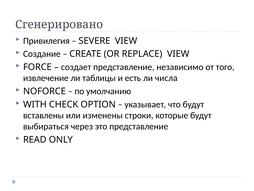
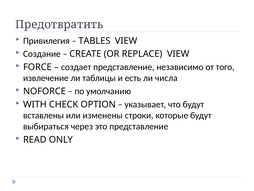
Сгенерировано: Сгенерировано -> Предотвратить (59, 24)
SEVERE: SEVERE -> TABLES (94, 41)
